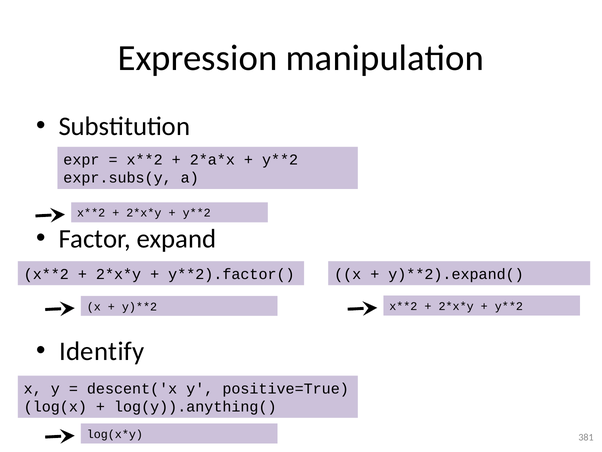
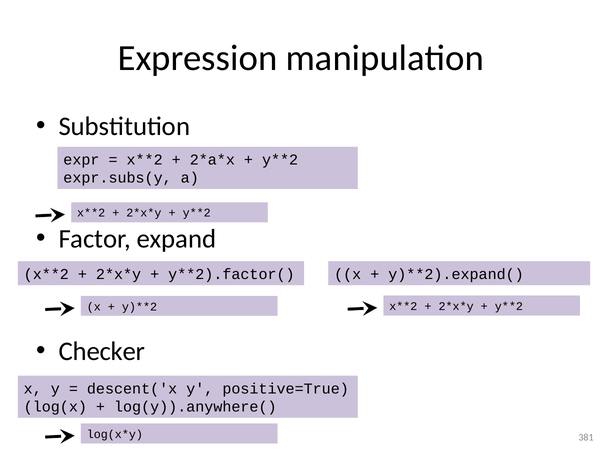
Identify: Identify -> Checker (102, 351)
log(y)).anything(: log(y)).anything( -> log(y)).anywhere( (195, 406)
